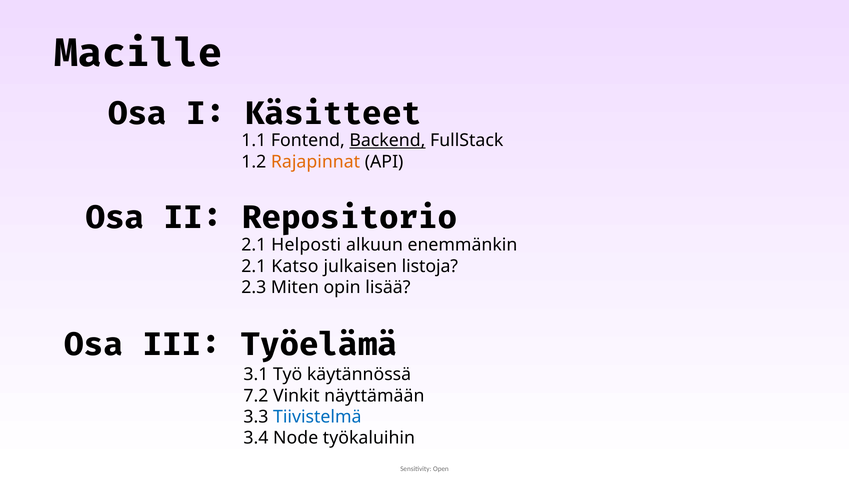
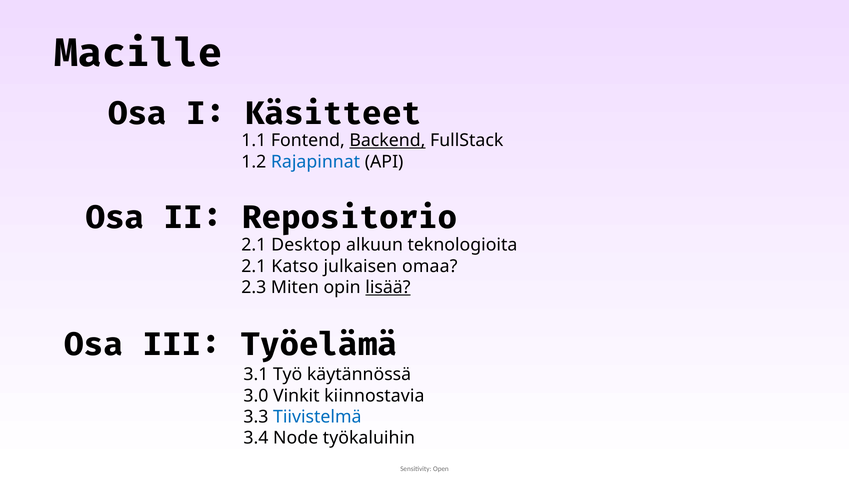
Rajapinnat colour: orange -> blue (316, 162)
Helposti: Helposti -> Desktop (306, 245)
enemmänkin: enemmänkin -> teknologioita (462, 245)
listoja: listoja -> omaa (430, 267)
lisää underline: none -> present (388, 288)
7.2: 7.2 -> 3.0 (256, 396)
näyttämään: näyttämään -> kiinnostavia (374, 396)
